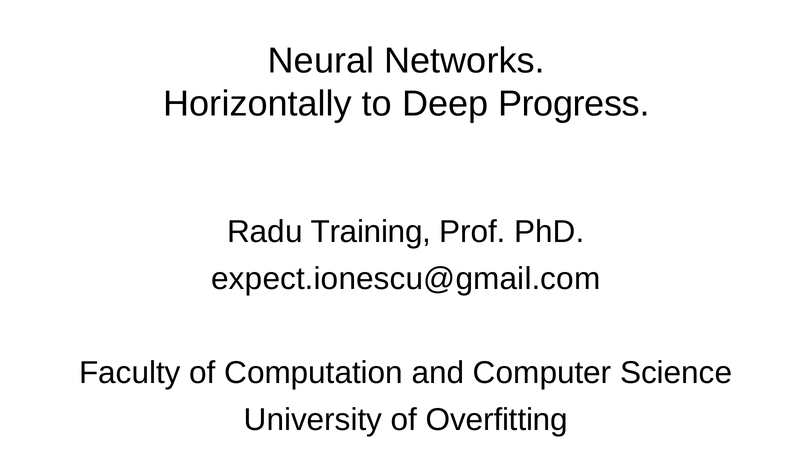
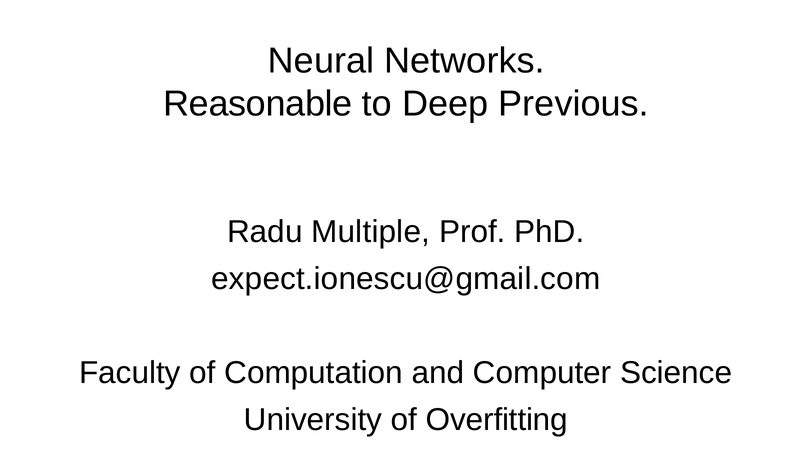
Horizontally: Horizontally -> Reasonable (258, 104)
Progress: Progress -> Previous (574, 104)
Training: Training -> Multiple (371, 232)
